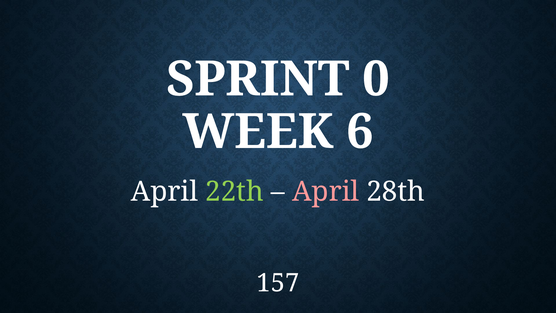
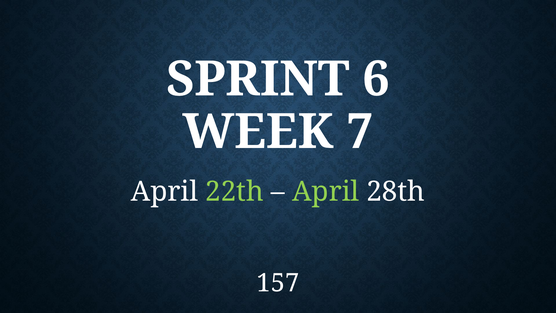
0: 0 -> 6 (376, 79)
6: 6 -> 7 (360, 132)
April colour: pink -> light green (326, 192)
